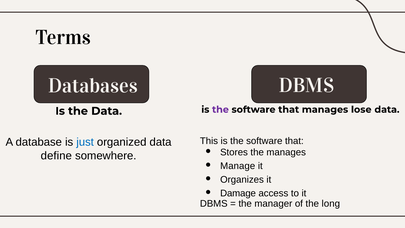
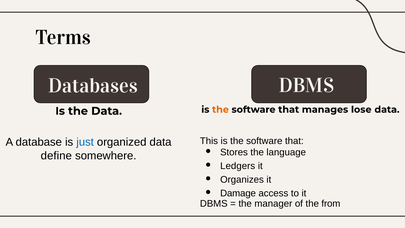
the colour: purple -> orange (220, 109)
the manages: manages -> language (286, 152)
Manage: Manage -> Ledgers (238, 166)
long: long -> from (331, 203)
